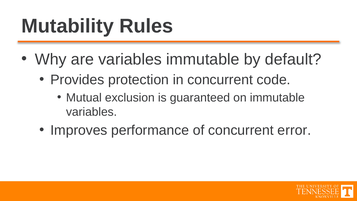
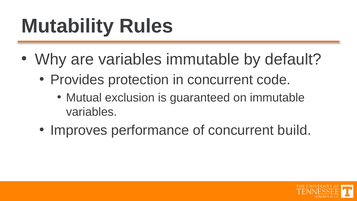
error: error -> build (294, 130)
